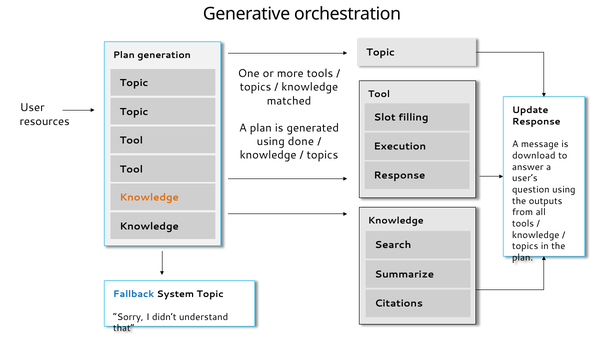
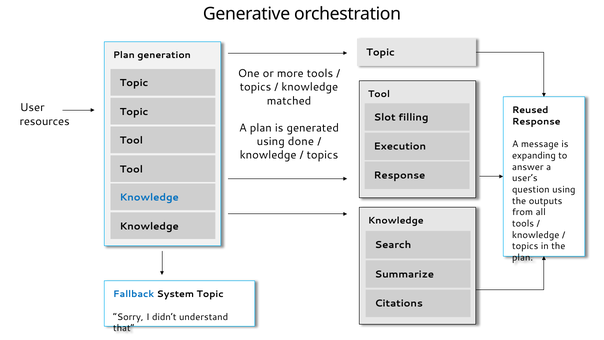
Update: Update -> Reused (530, 110)
download: download -> expanding (534, 156)
Knowledge colour: orange -> blue (149, 197)
